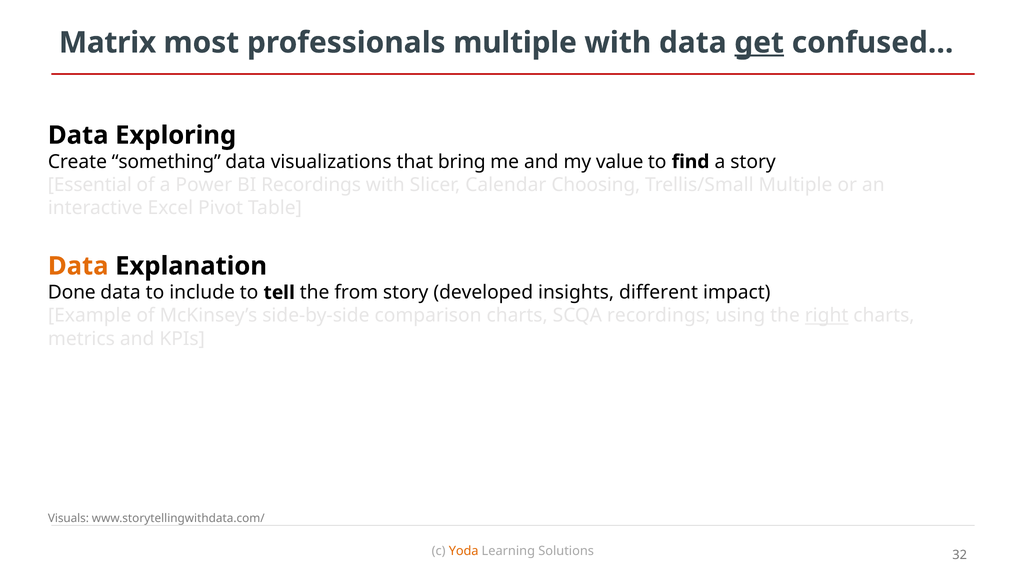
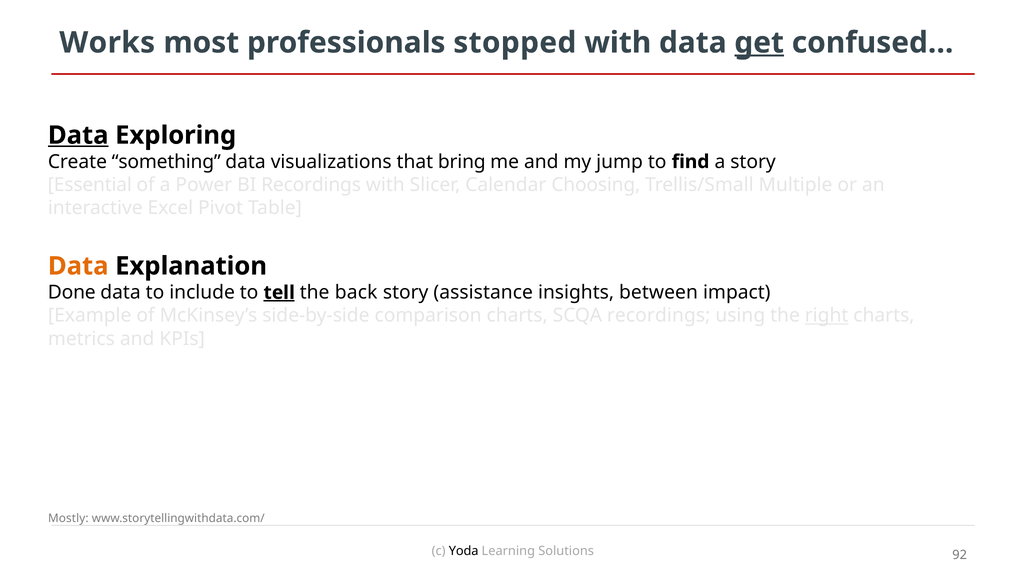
Matrix: Matrix -> Works (107, 43)
professionals multiple: multiple -> stopped (515, 43)
Data underline: none -> present (78, 135)
value: value -> jump (620, 162)
tell underline: none -> present (279, 293)
from: from -> back (356, 293)
developed: developed -> assistance (483, 293)
different: different -> between (658, 293)
Visuals: Visuals -> Mostly (68, 518)
Yoda colour: orange -> black (464, 551)
32: 32 -> 92 (960, 555)
